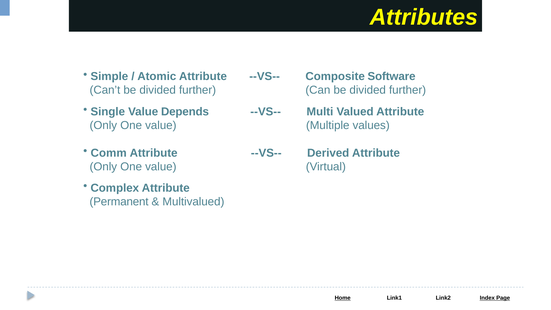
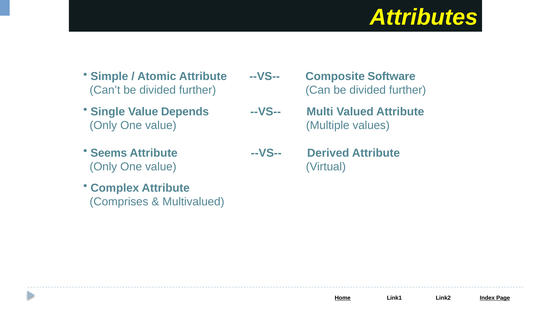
Comm: Comm -> Seems (109, 153)
Permanent: Permanent -> Comprises (119, 202)
